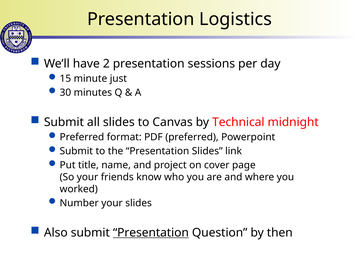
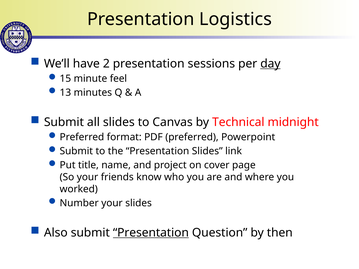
day underline: none -> present (270, 64)
just: just -> feel (118, 79)
30: 30 -> 13 (65, 93)
